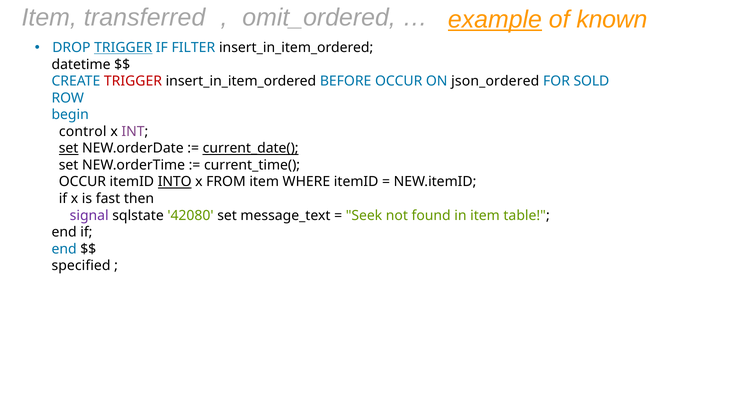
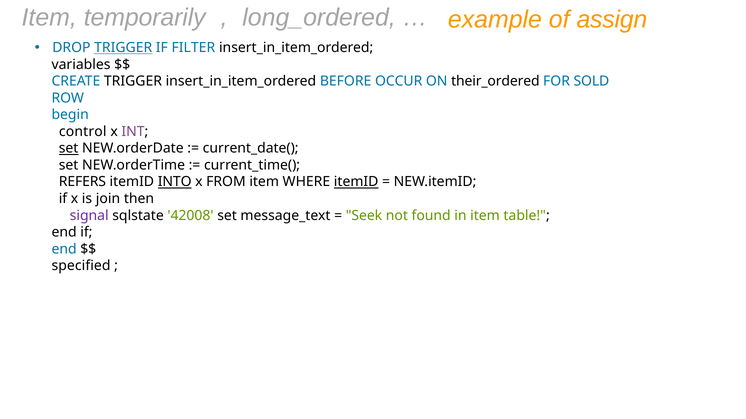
transferred: transferred -> temporarily (145, 18)
omit_ordered: omit_ordered -> long_ordered (319, 18)
example underline: present -> none (495, 19)
known: known -> assign (612, 19)
datetime: datetime -> variables (81, 65)
TRIGGER colour: red -> black (133, 81)
json_ordered: json_ordered -> their_ordered (495, 81)
current_date( underline: present -> none (251, 149)
OCCUR: OCCUR -> REFERS (82, 182)
itemID underline: none -> present (356, 182)
fast: fast -> join (108, 199)
42080: 42080 -> 42008 (190, 216)
